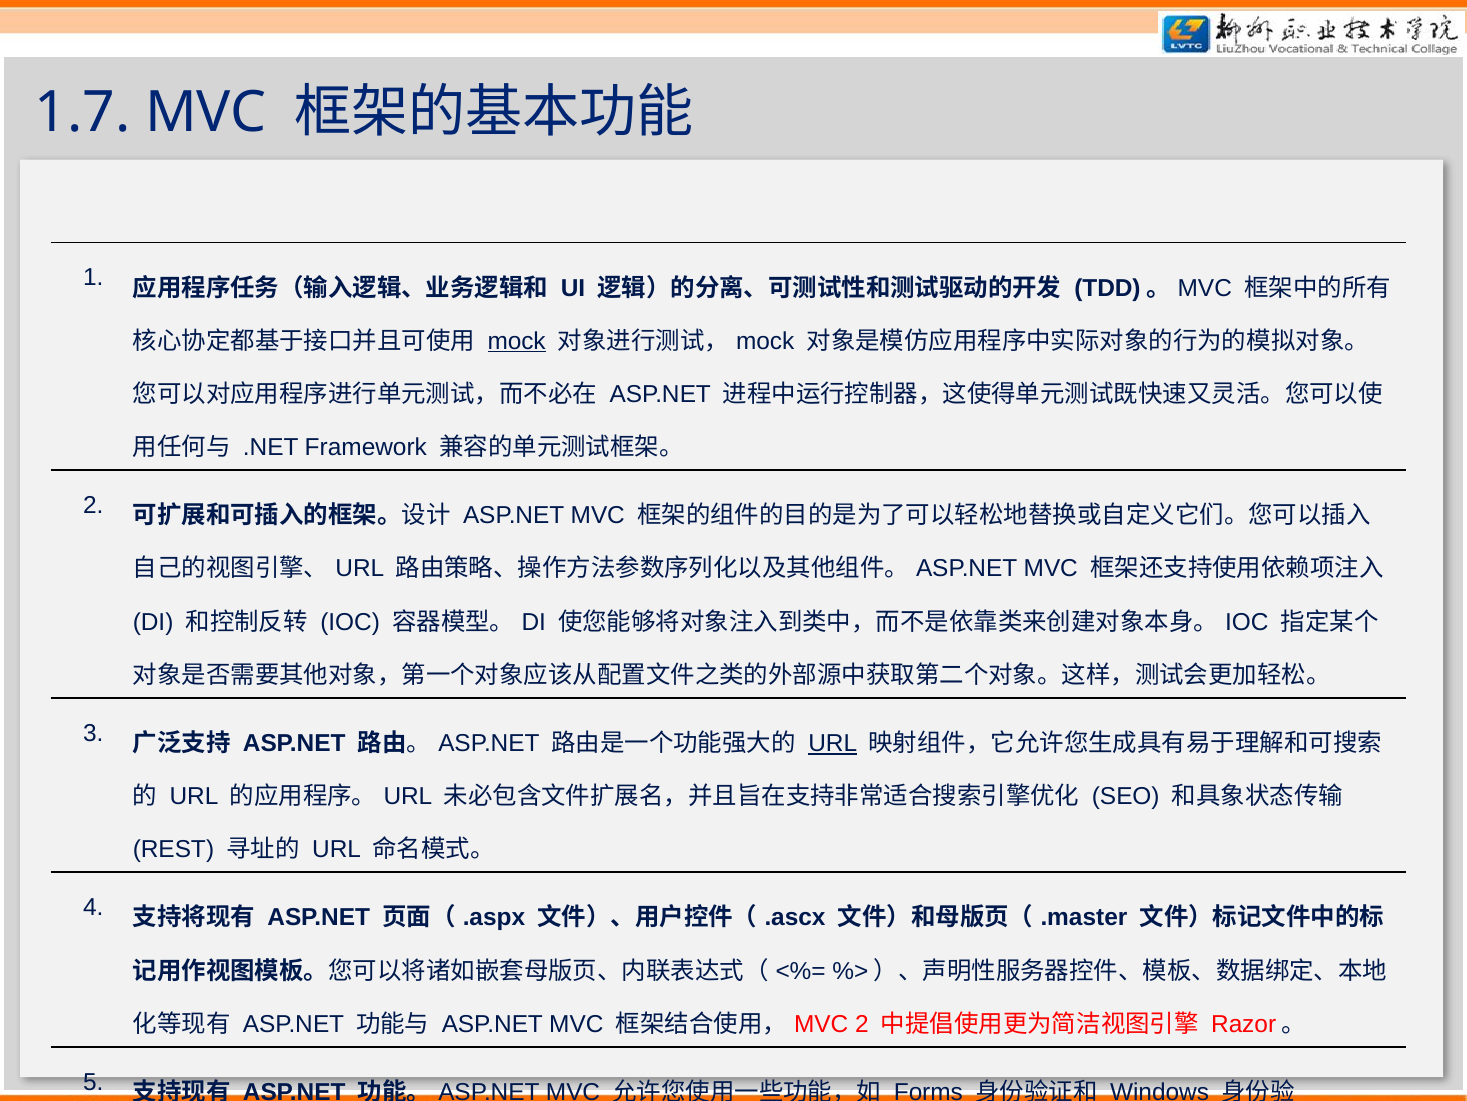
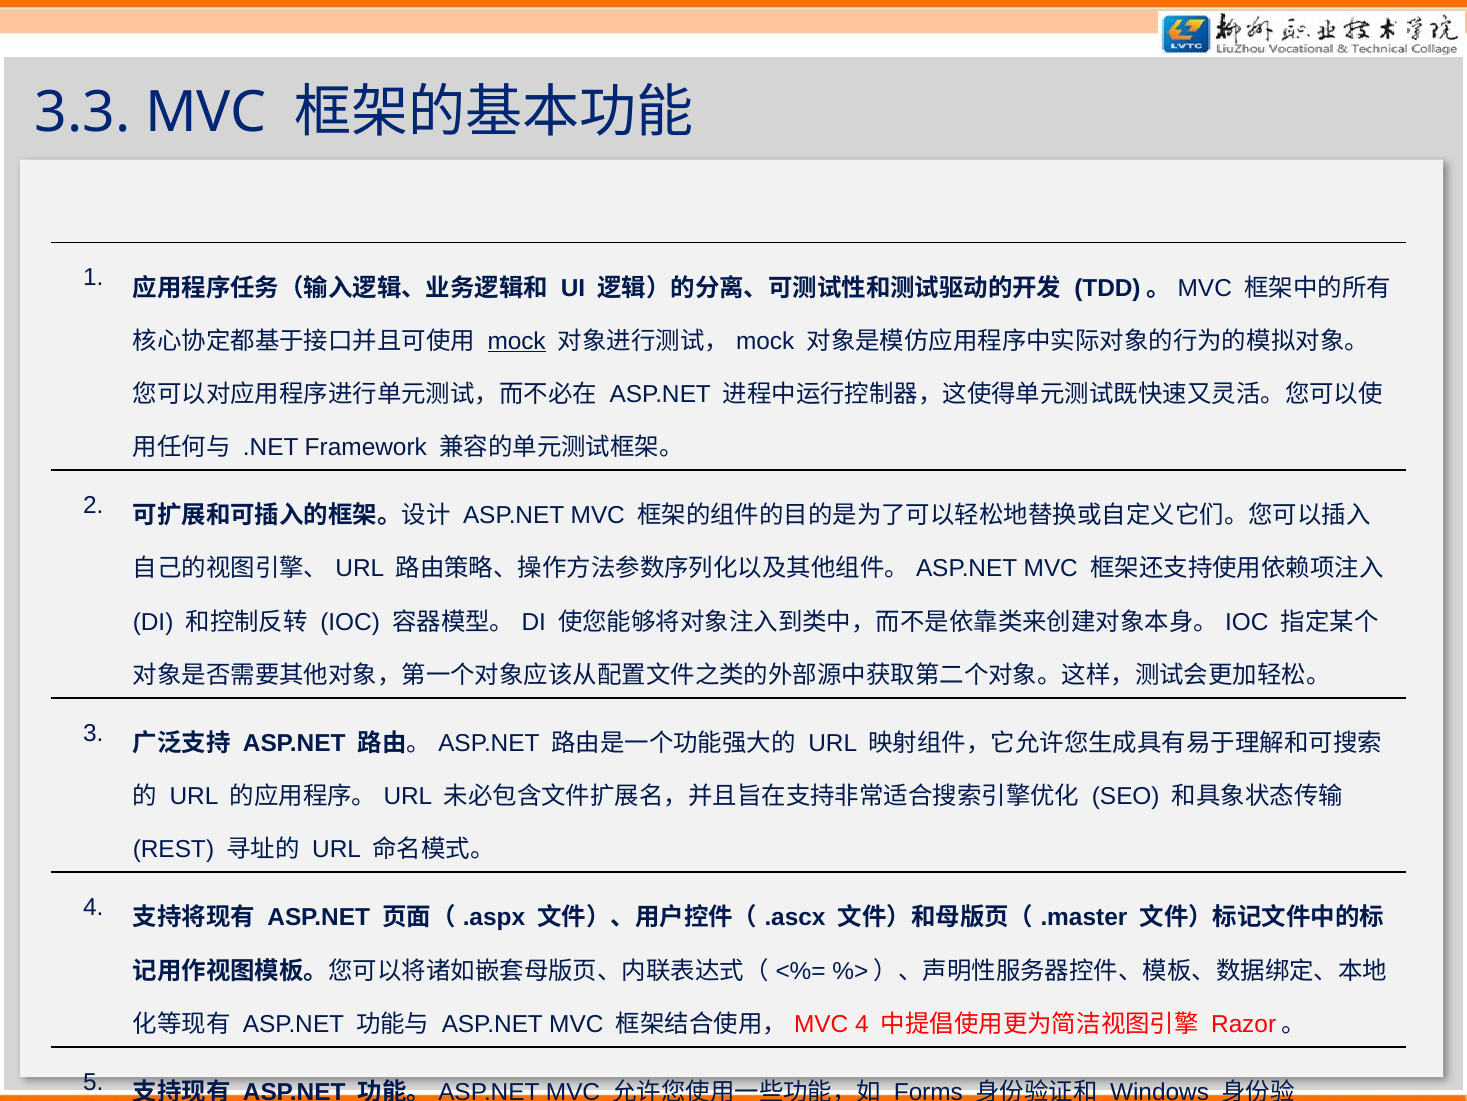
1.7: 1.7 -> 3.3 (83, 112)
URL underline: present -> none (833, 743)
MVC 2: 2 -> 4 (862, 1024)
